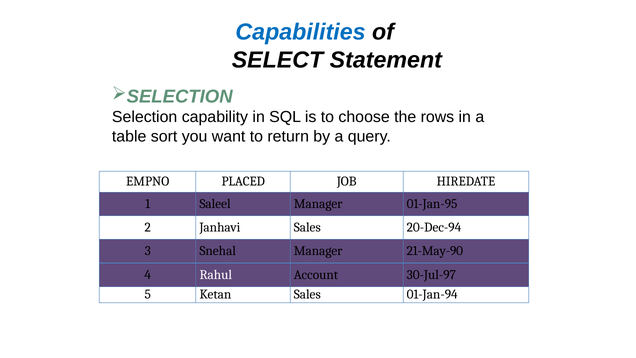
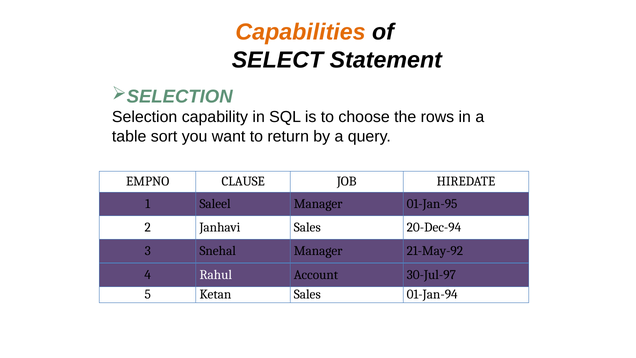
Capabilities colour: blue -> orange (301, 32)
PLACED: PLACED -> CLAUSE (243, 181)
21-May-90: 21-May-90 -> 21-May-92 (435, 251)
